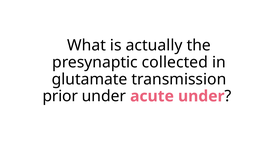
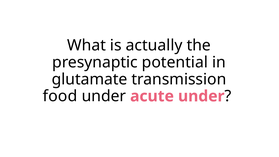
collected: collected -> potential (175, 62)
prior: prior -> food (60, 96)
